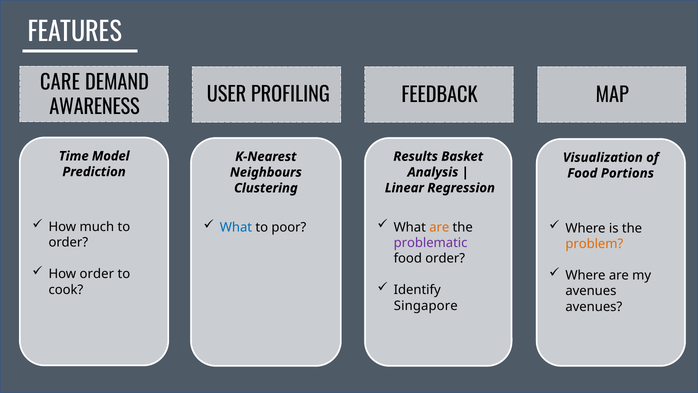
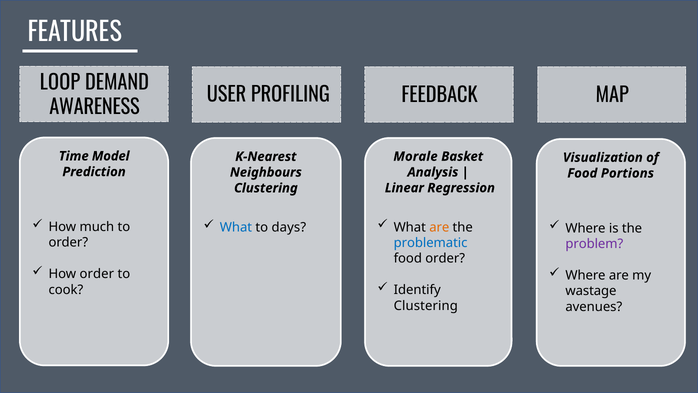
CARE: CARE -> LOOP (60, 83)
Results: Results -> Morale (416, 156)
poor: poor -> days (289, 227)
problematic colour: purple -> blue (431, 243)
problem colour: orange -> purple (594, 244)
avenues: avenues -> wastage (591, 291)
Singapore: Singapore -> Clustering (426, 306)
